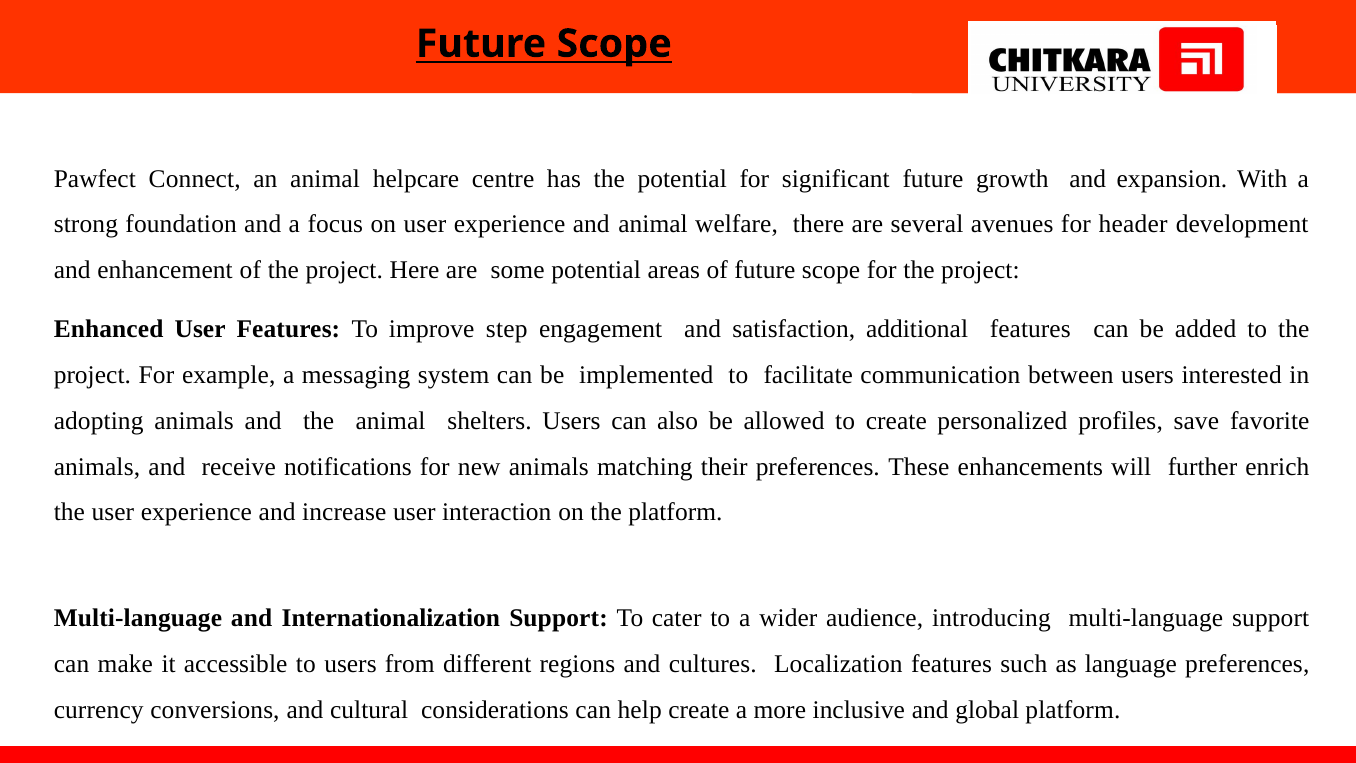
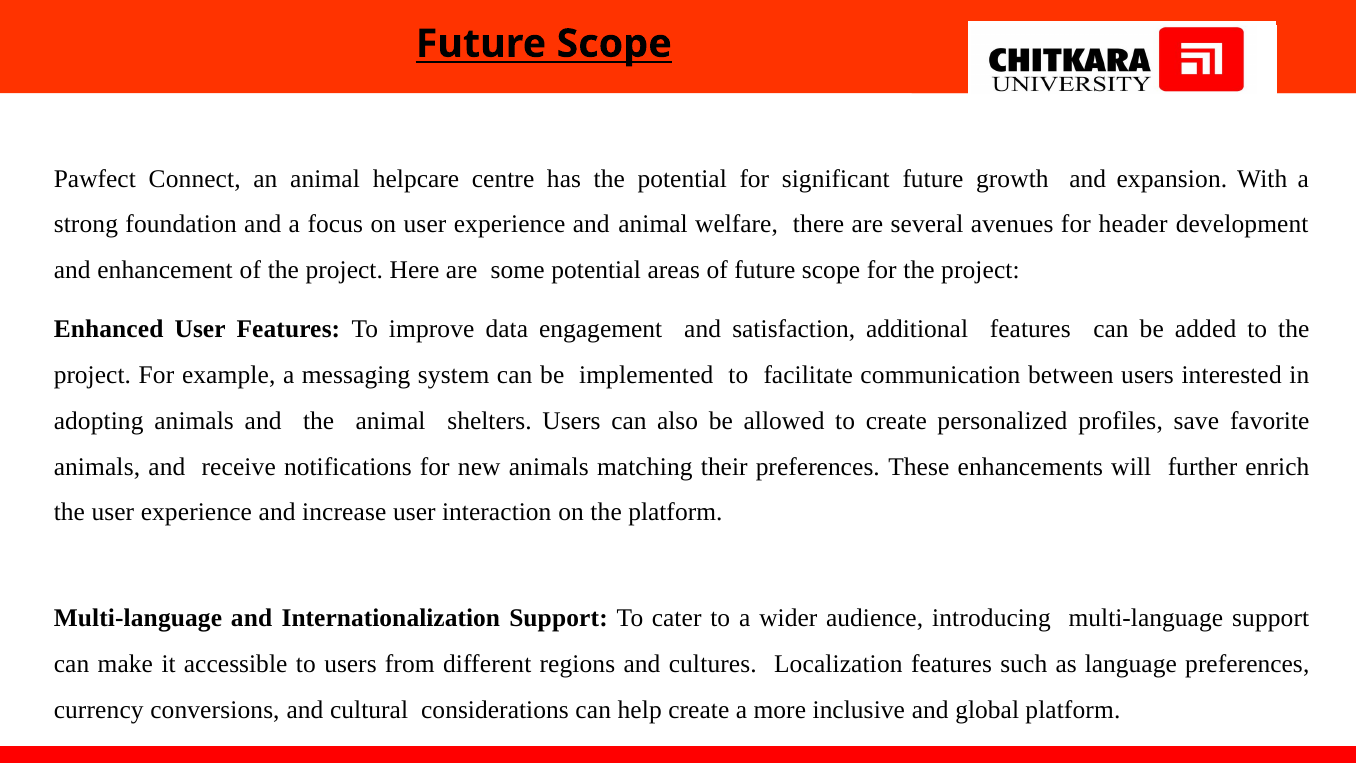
step: step -> data (507, 329)
